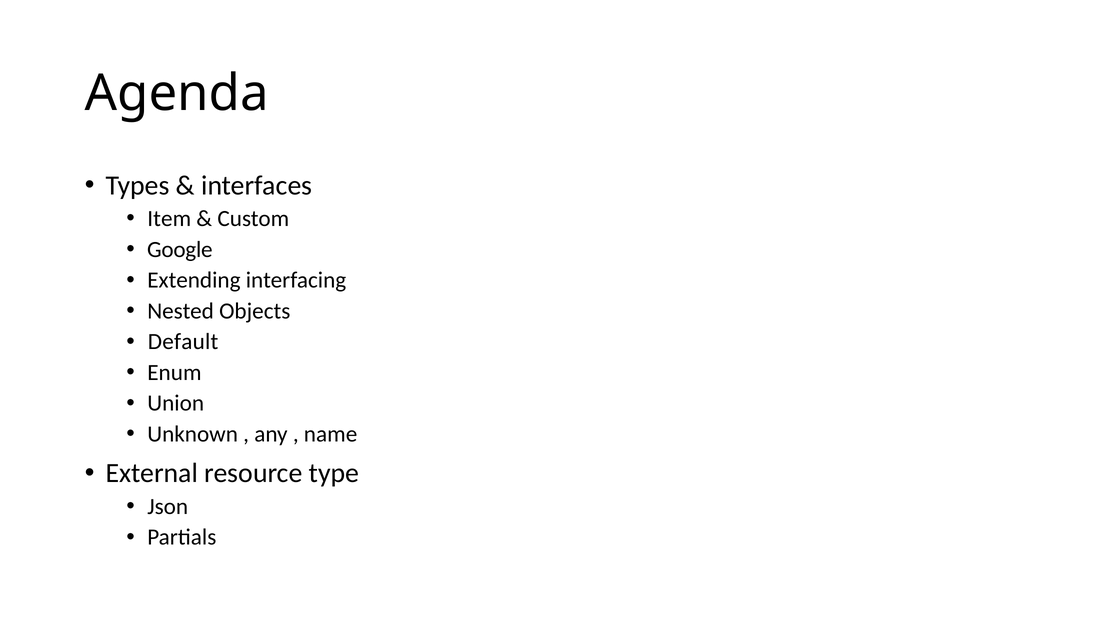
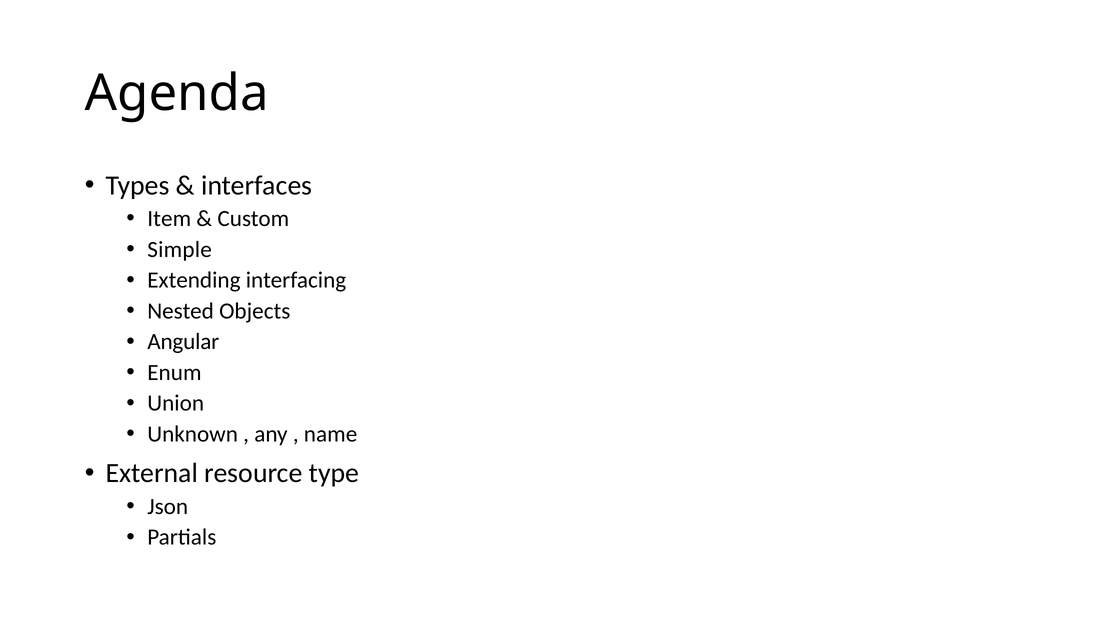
Google: Google -> Simple (180, 250)
Default: Default -> Angular (183, 342)
